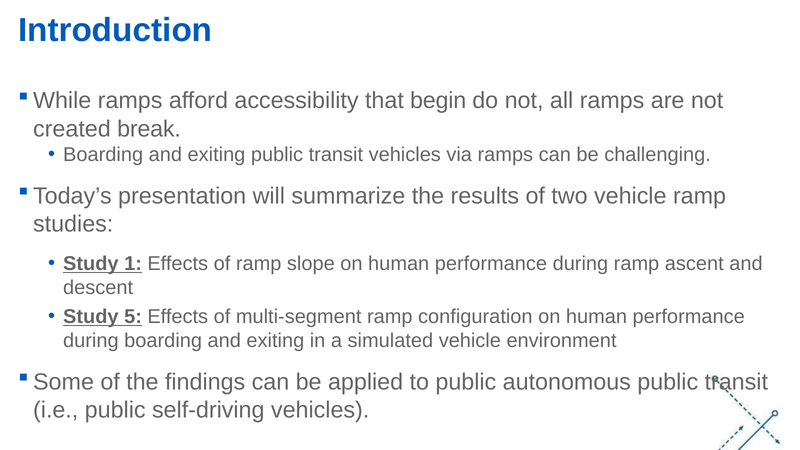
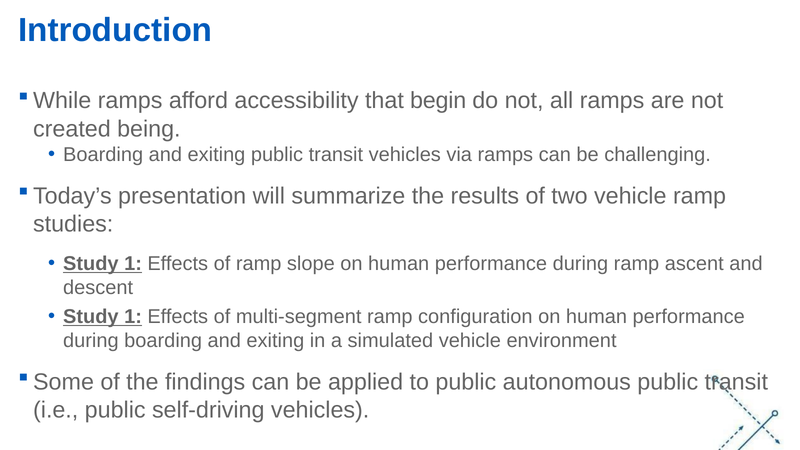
break: break -> being (149, 129)
5: 5 -> 1 (133, 317)
